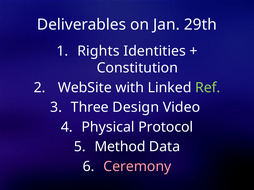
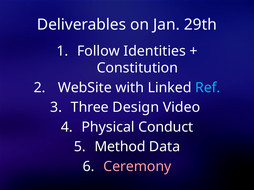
Rights: Rights -> Follow (98, 51)
Ref colour: light green -> light blue (208, 88)
Protocol: Protocol -> Conduct (166, 127)
